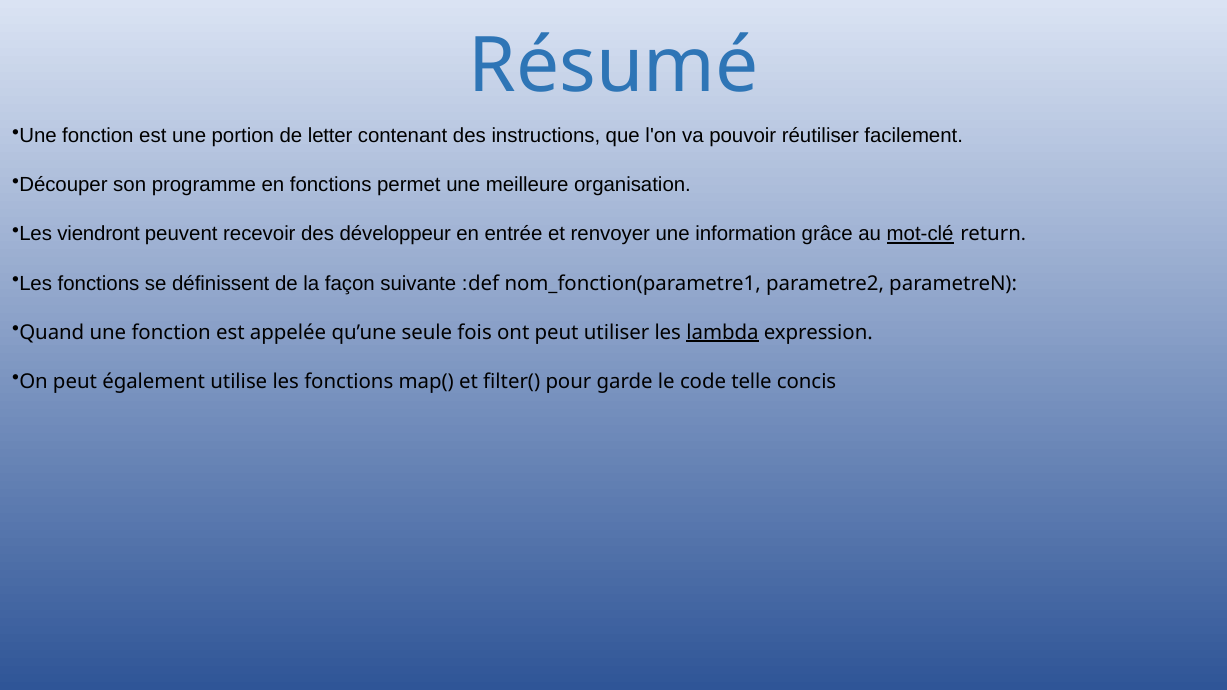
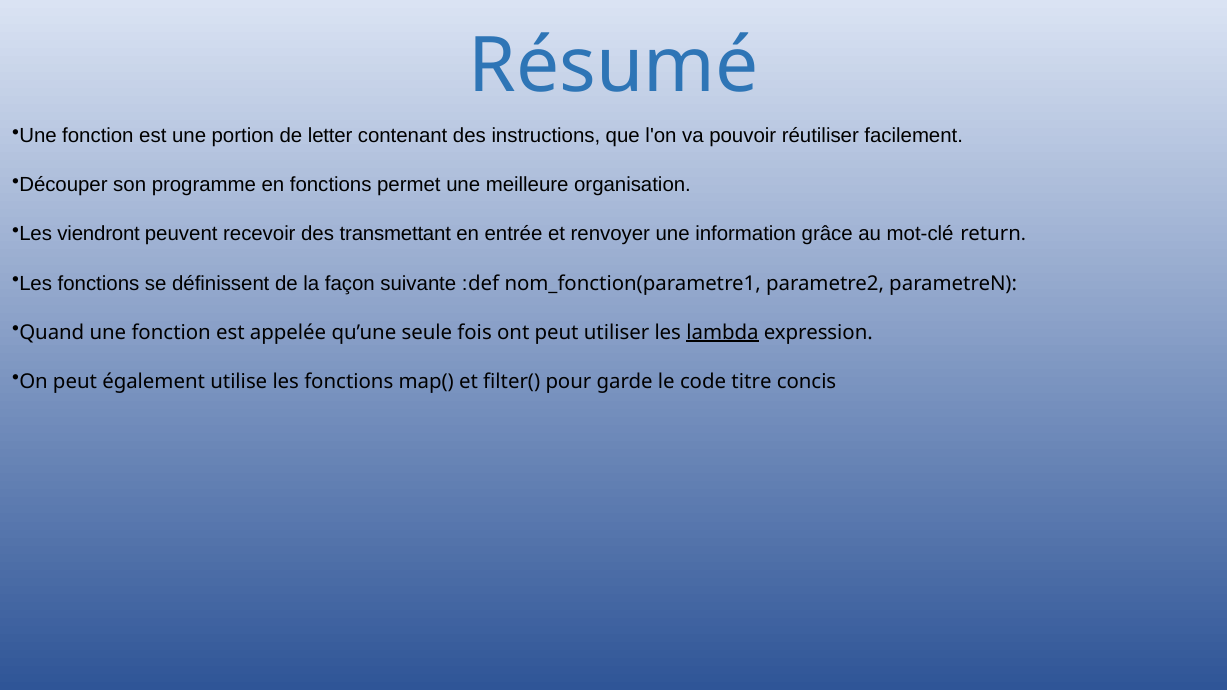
développeur: développeur -> transmettant (395, 234)
mot-clé underline: present -> none (920, 234)
telle: telle -> titre (751, 381)
